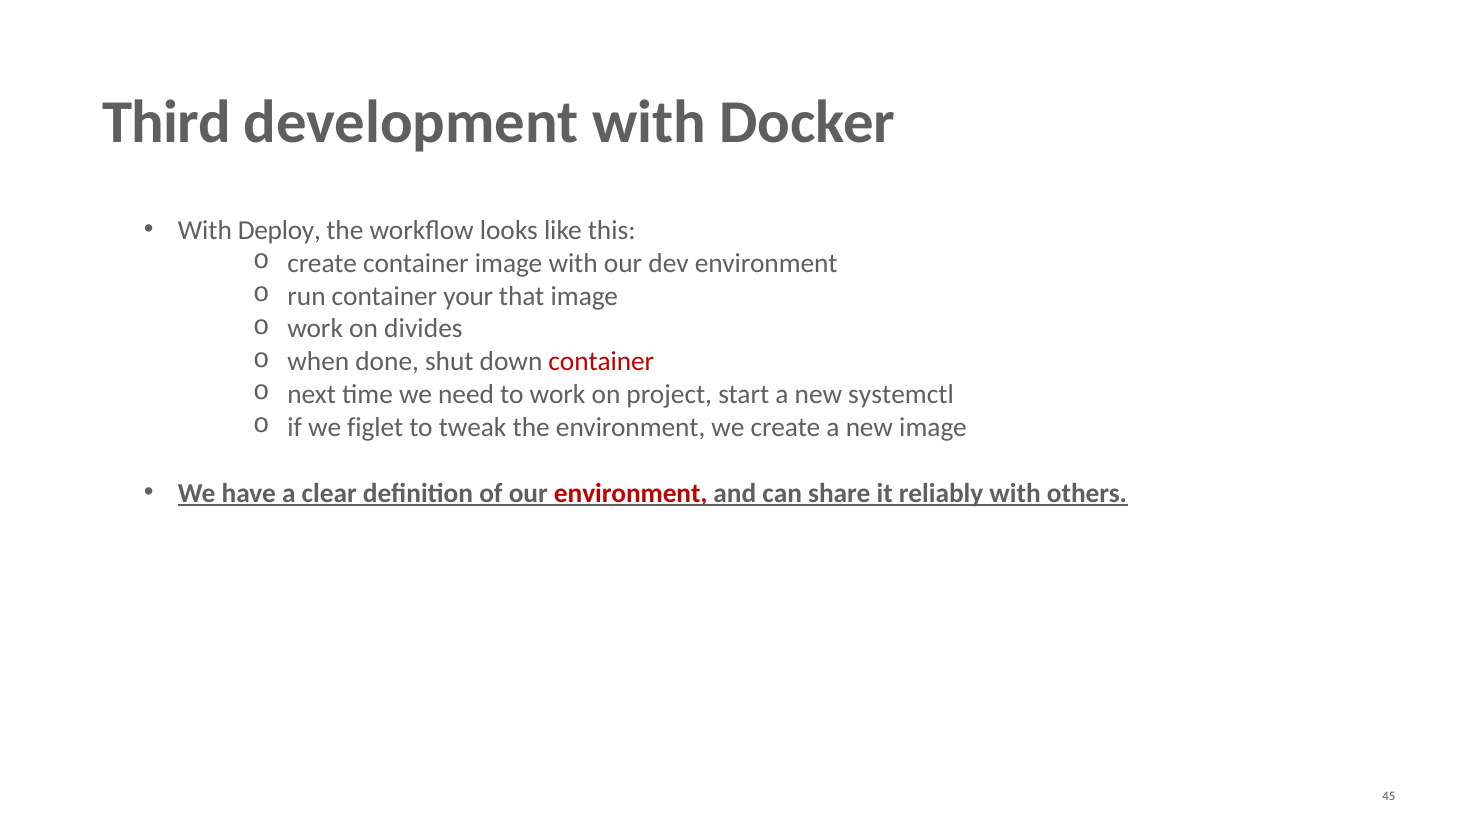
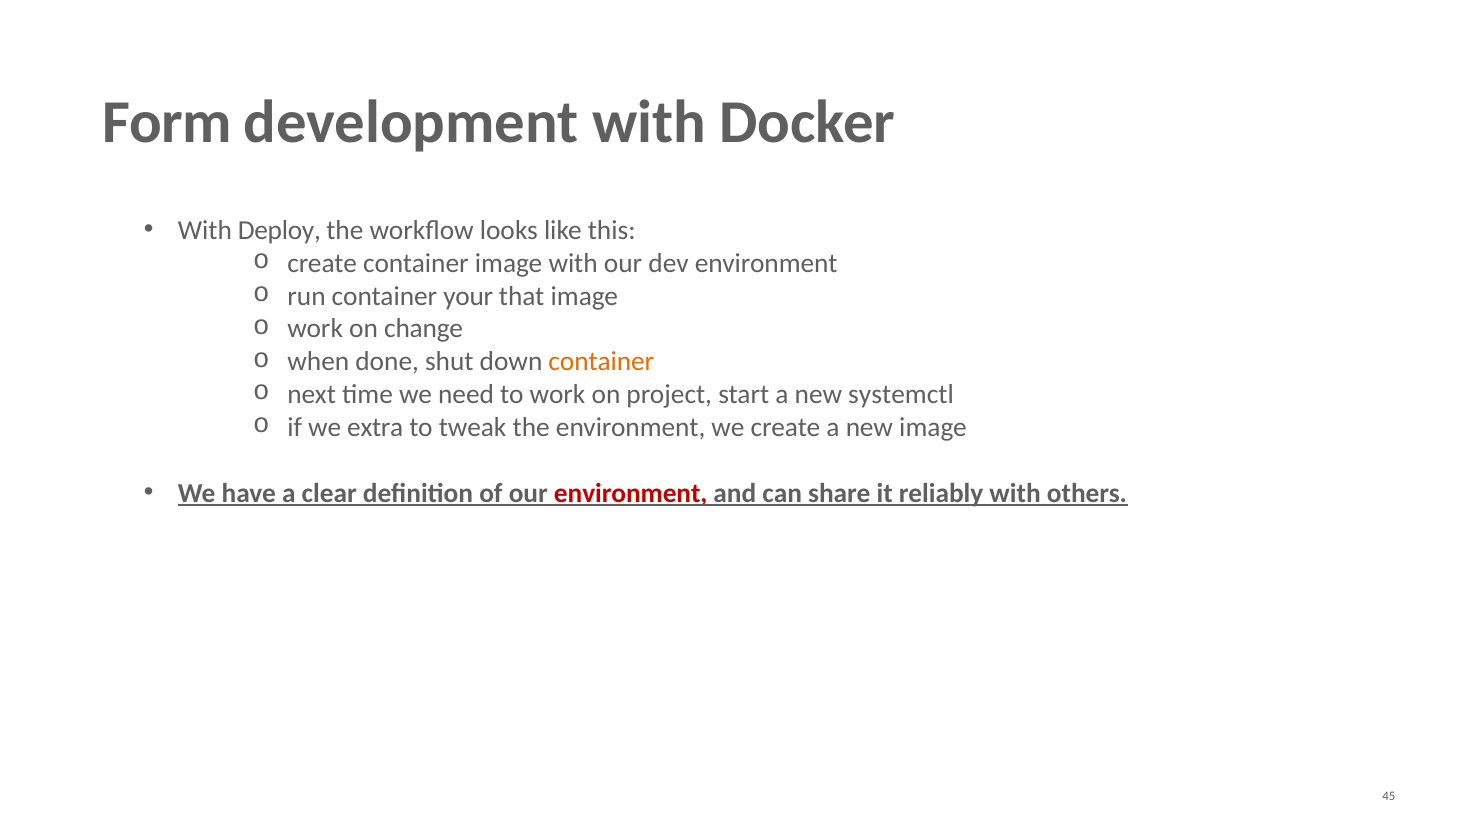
Third: Third -> Form (167, 122)
divides: divides -> change (424, 329)
container colour: red -> orange (601, 362)
figlet: figlet -> extra (375, 427)
